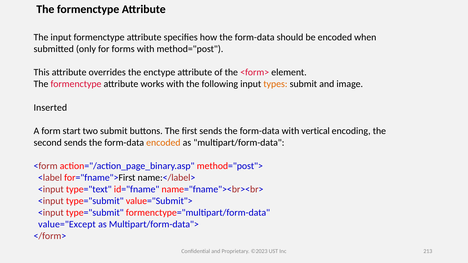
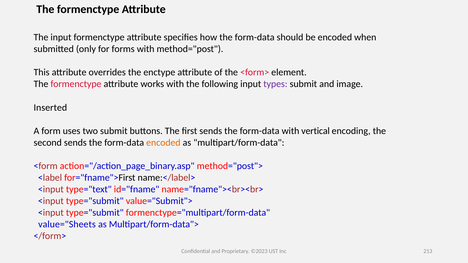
types colour: orange -> purple (275, 84)
start: start -> uses (72, 131)
value="Except: value="Except -> value="Sheets (67, 225)
